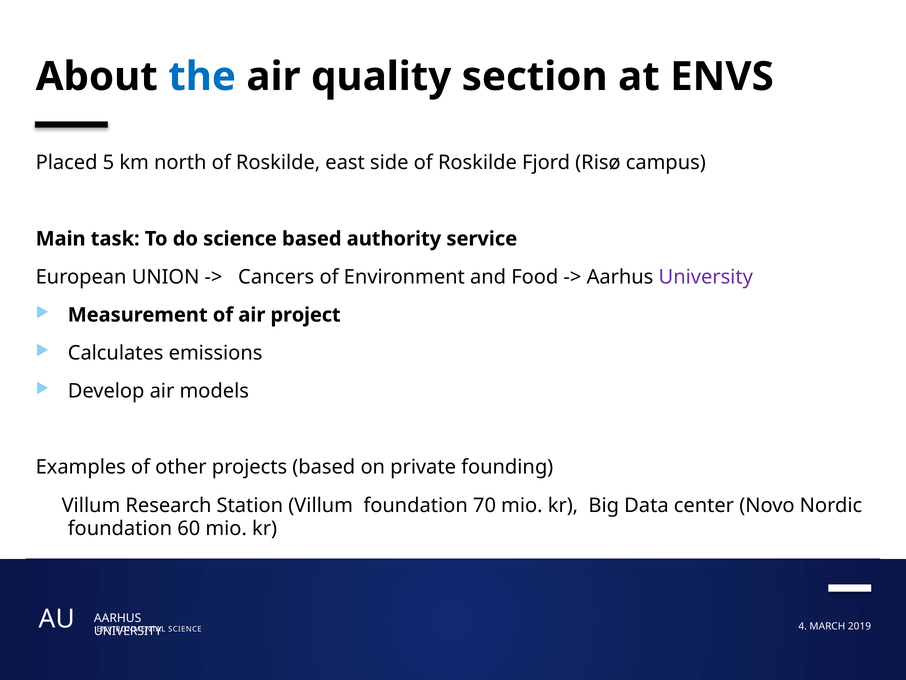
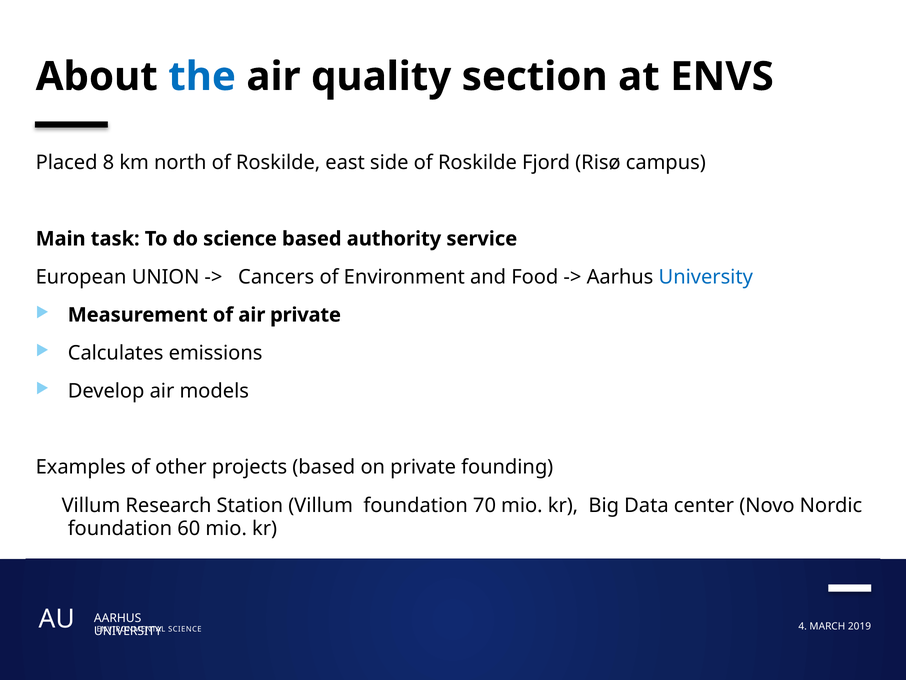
5: 5 -> 8 (108, 163)
University colour: purple -> blue (706, 277)
air project: project -> private (306, 315)
